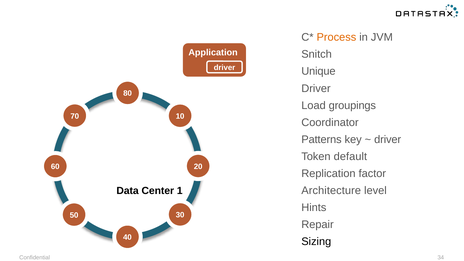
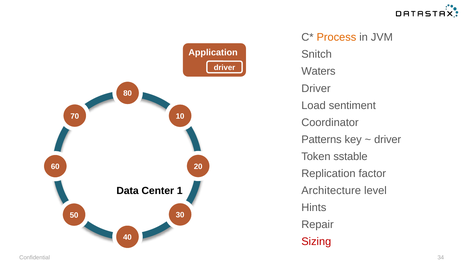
Unique: Unique -> Waters (318, 71)
groupings: groupings -> sentiment (352, 105)
default: default -> sstable (350, 156)
Sizing colour: black -> red (316, 242)
